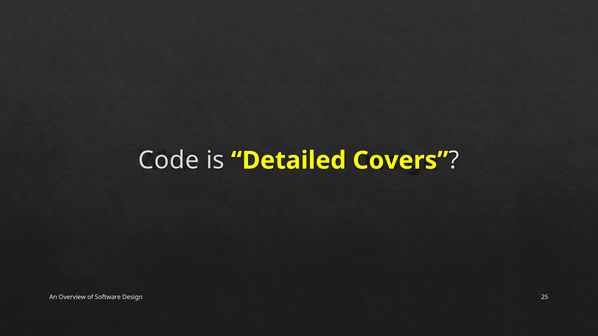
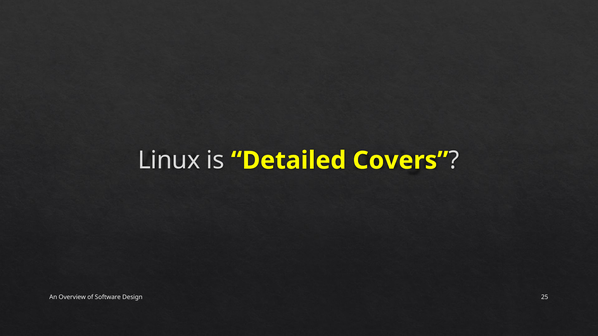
Code: Code -> Linux (169, 161)
